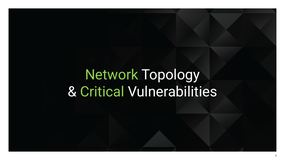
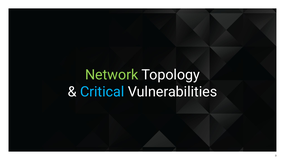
Critical colour: light green -> light blue (102, 92)
